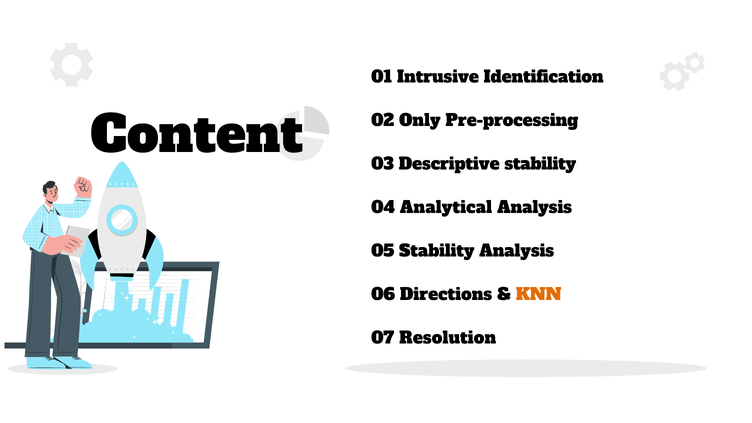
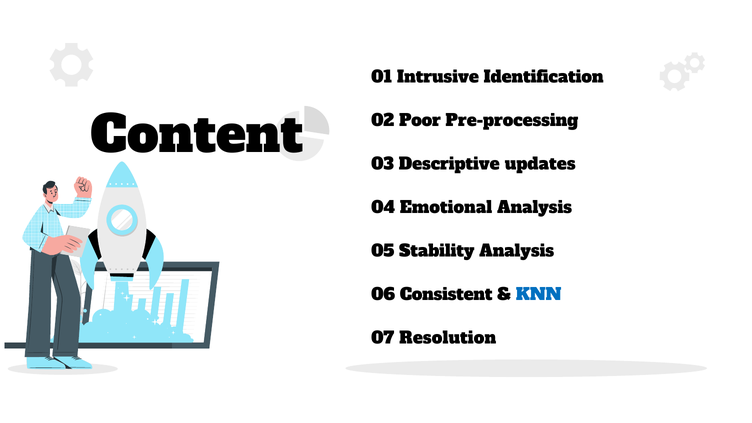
Only: Only -> Poor (420, 121)
Descriptive stability: stability -> updates (540, 164)
Analytical: Analytical -> Emotional (446, 208)
Directions: Directions -> Consistent (446, 295)
KNN colour: orange -> blue (539, 295)
